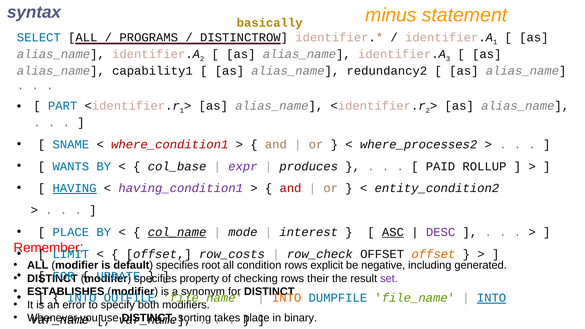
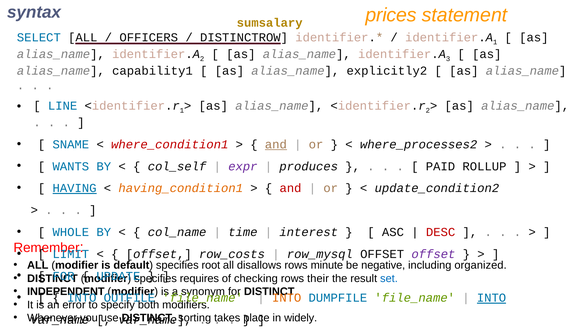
minus: minus -> prices (391, 15)
basically: basically -> sumsalary (270, 23)
PROGRAMS: PROGRAMS -> OFFICERS (149, 37)
redundancy2: redundancy2 -> explicitly2 (387, 71)
PART: PART -> LINE (63, 106)
and underline: none -> present (276, 144)
col_base: col_base -> col_self (177, 166)
having_condition1 colour: purple -> orange (181, 188)
entity_condition2: entity_condition2 -> update_condition2 (437, 188)
PLACE: PLACE -> WHOLE (71, 232)
col_name underline: present -> none (177, 232)
mode: mode -> time (243, 232)
ASC underline: present -> none (393, 232)
DESC colour: purple -> red (441, 232)
row_check: row_check -> row_mysql (320, 254)
offset colour: orange -> purple (433, 254)
condition: condition -> disallows (259, 265)
explicit: explicit -> minute (327, 265)
generated: generated -> organized (481, 265)
property: property -> requires (199, 278)
set colour: purple -> blue (389, 278)
ESTABLISHES: ESTABLISHES -> INDEPENDENT (66, 292)
binary: binary -> widely (301, 318)
